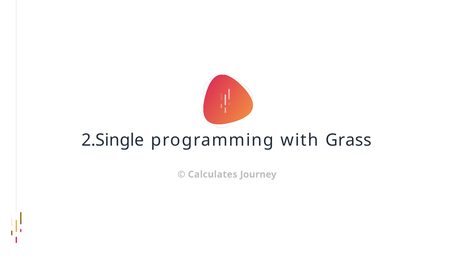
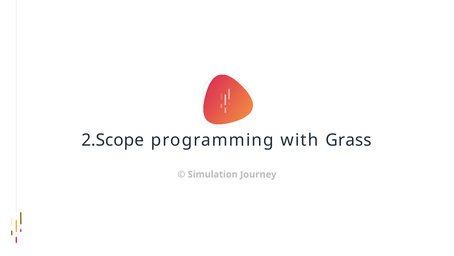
2.Single: 2.Single -> 2.Scope (113, 140)
Calculates: Calculates -> Simulation (213, 174)
